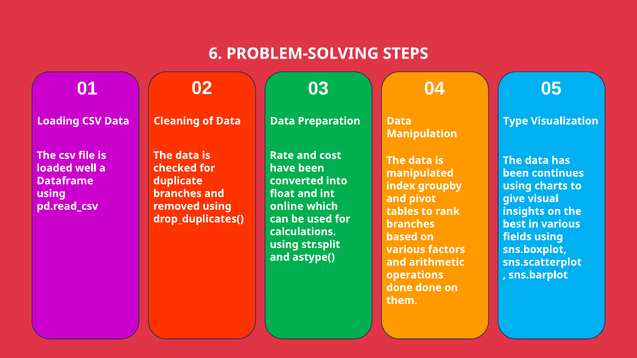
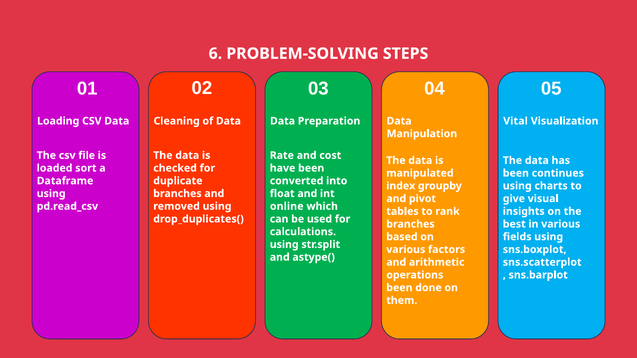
Type: Type -> Vital (516, 121)
well: well -> sort (86, 168)
done: done -> been (399, 288)
